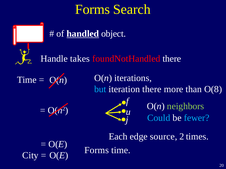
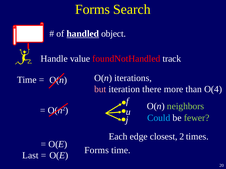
takes: takes -> value (80, 59)
foundNotHandled there: there -> track (172, 59)
but colour: light blue -> pink (100, 89)
O(8: O(8 -> O(4 (213, 89)
fewer colour: light blue -> light green (197, 118)
source: source -> closest (164, 137)
City: City -> Last (30, 156)
